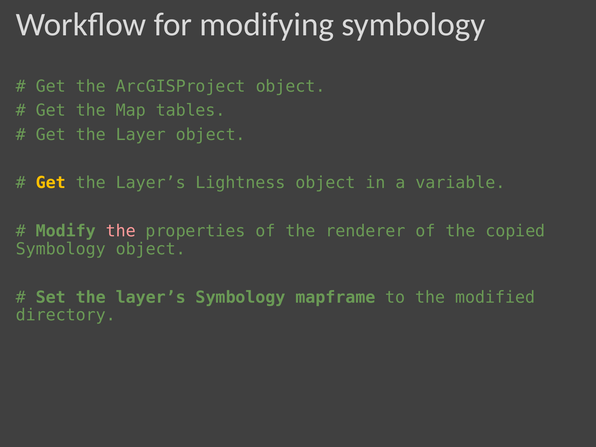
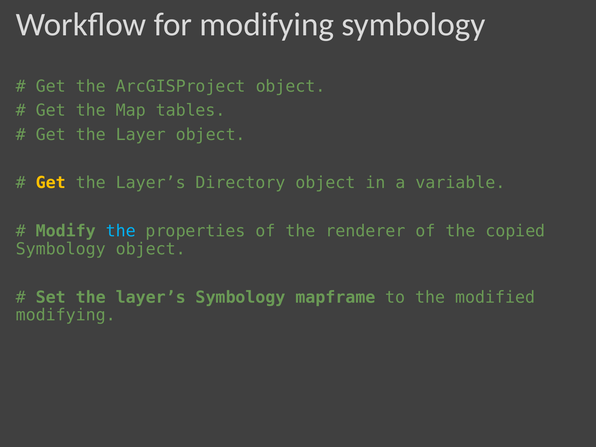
Lightness: Lightness -> Directory (241, 183)
the colour: pink -> light blue (121, 231)
directory: directory -> modifying (66, 315)
